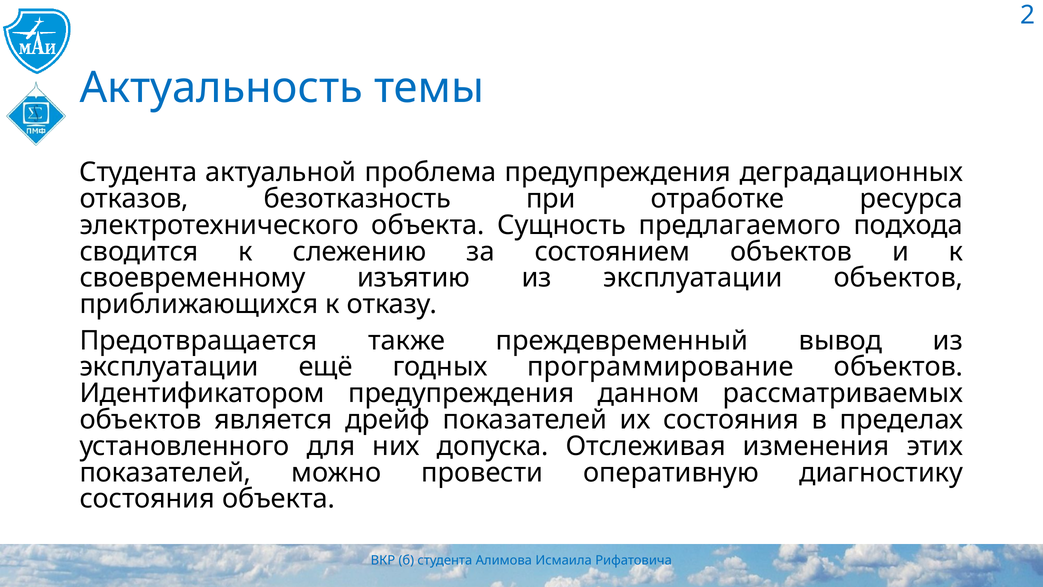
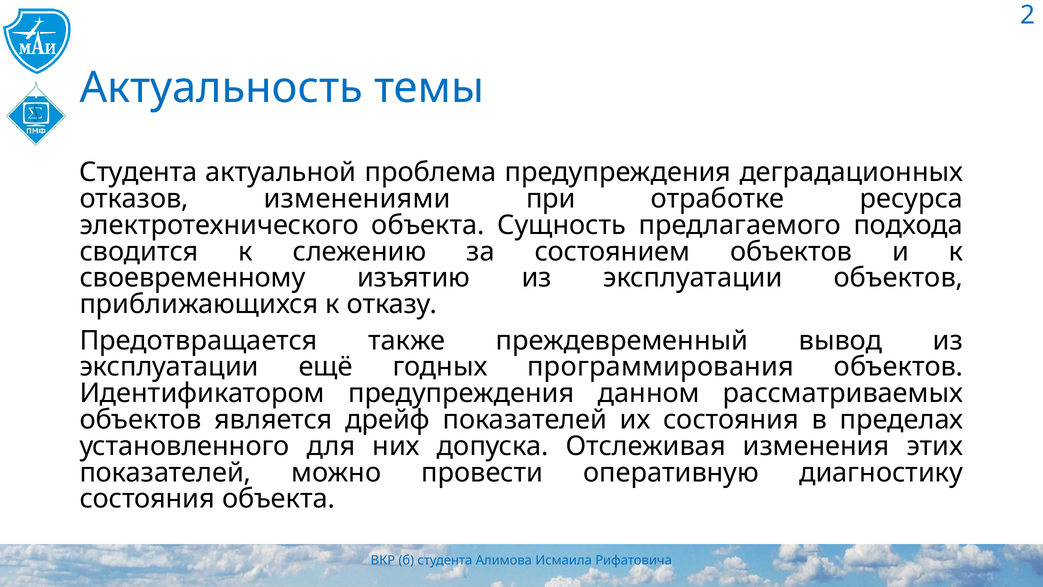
безотказность: безотказность -> изменениями (357, 199)
программирование: программирование -> программирования (661, 367)
